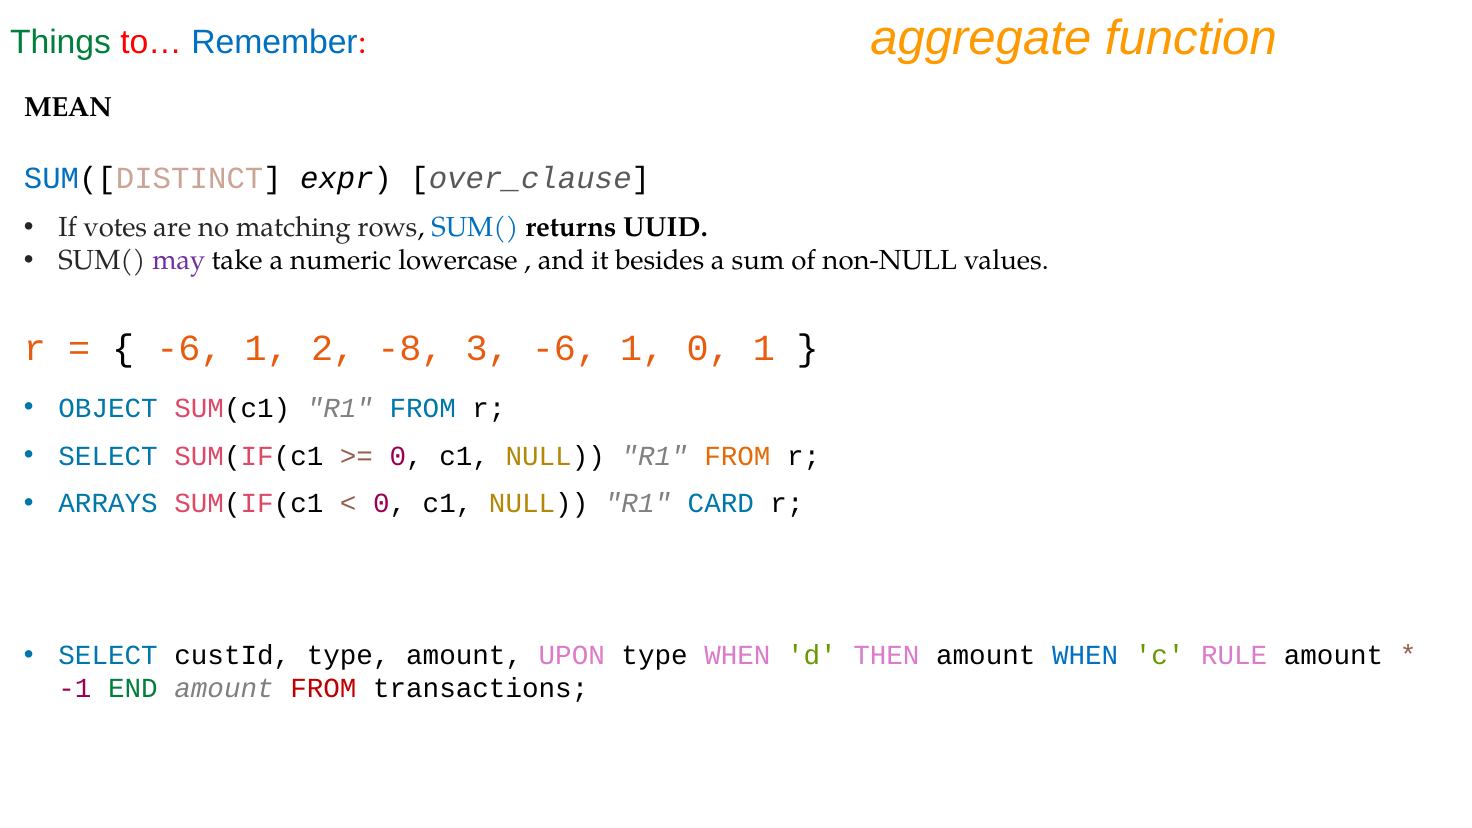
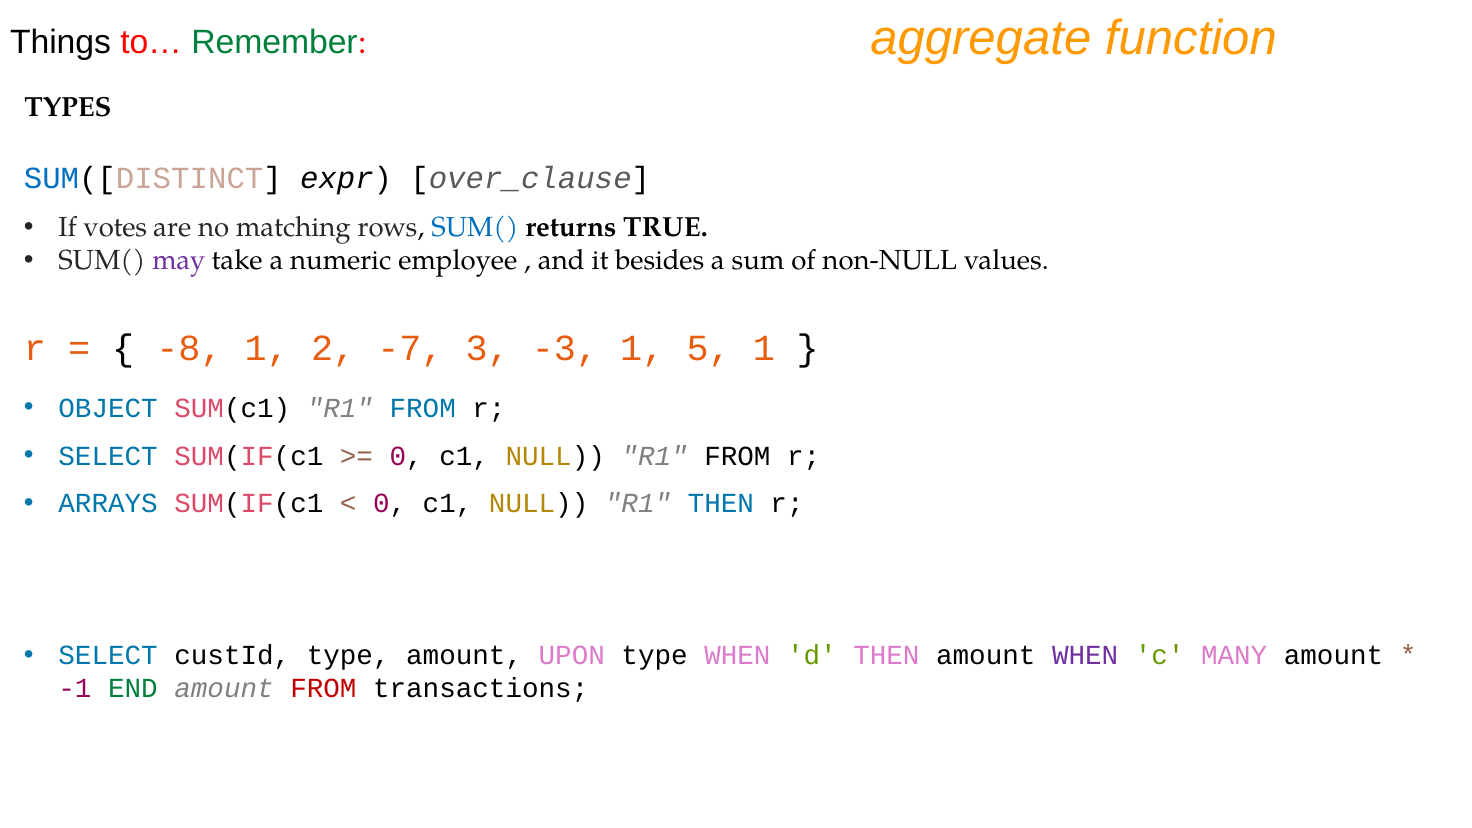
Things colour: green -> black (61, 42)
Remember colour: blue -> green (274, 42)
MEAN: MEAN -> TYPES (68, 108)
UUID: UUID -> TRUE (665, 228)
lowercase: lowercase -> employee (458, 261)
-6: -6 -> -8 (190, 348)
-8: -8 -> -7 (410, 348)
3 -6: -6 -> -3 (565, 348)
1 0: 0 -> 5 (709, 348)
FROM colour: orange -> black (737, 456)
R1 CARD: CARD -> THEN (721, 504)
WHEN colour: blue -> purple (1085, 655)
RULE: RULE -> MANY (1234, 655)
